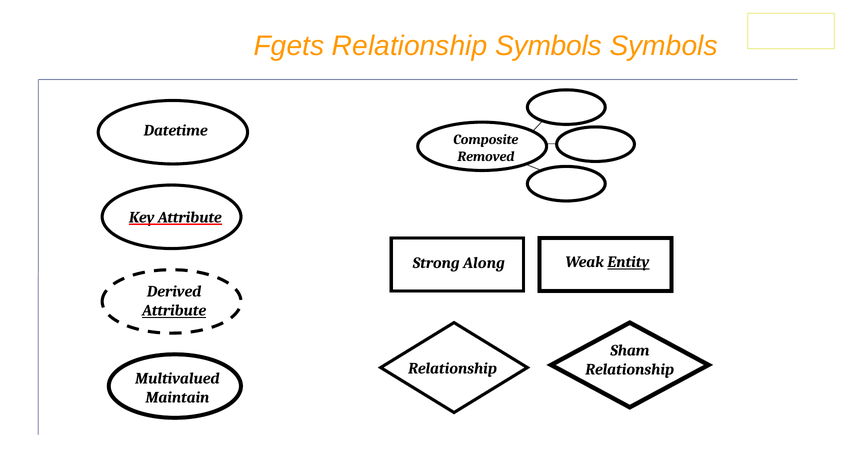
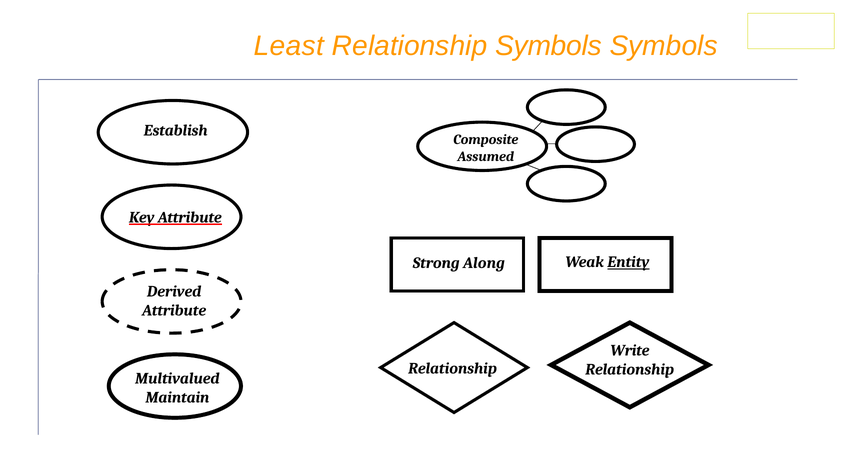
Fgets: Fgets -> Least (289, 46)
Datetime: Datetime -> Establish (176, 130)
Removed: Removed -> Assumed (486, 156)
Attribute underline: present -> none (174, 310)
Sham: Sham -> Write (630, 350)
